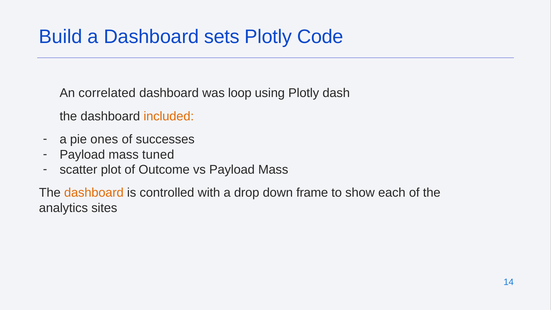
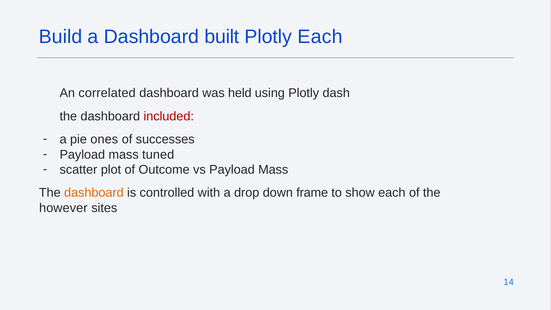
sets: sets -> built (222, 37)
Plotly Code: Code -> Each (320, 37)
loop: loop -> held (240, 93)
included colour: orange -> red (169, 116)
analytics: analytics -> however (63, 208)
